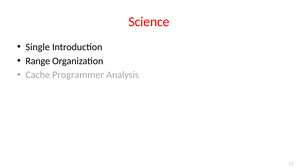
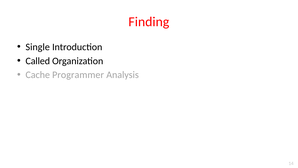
Science: Science -> Finding (149, 22)
Range: Range -> Called (38, 61)
